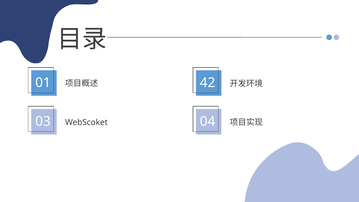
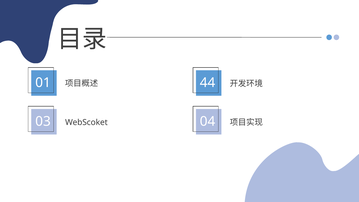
42: 42 -> 44 (208, 83)
